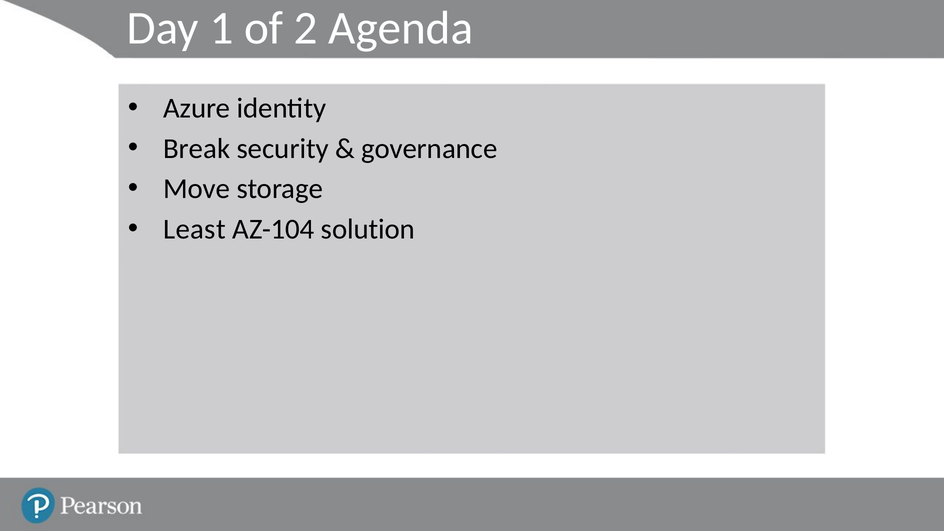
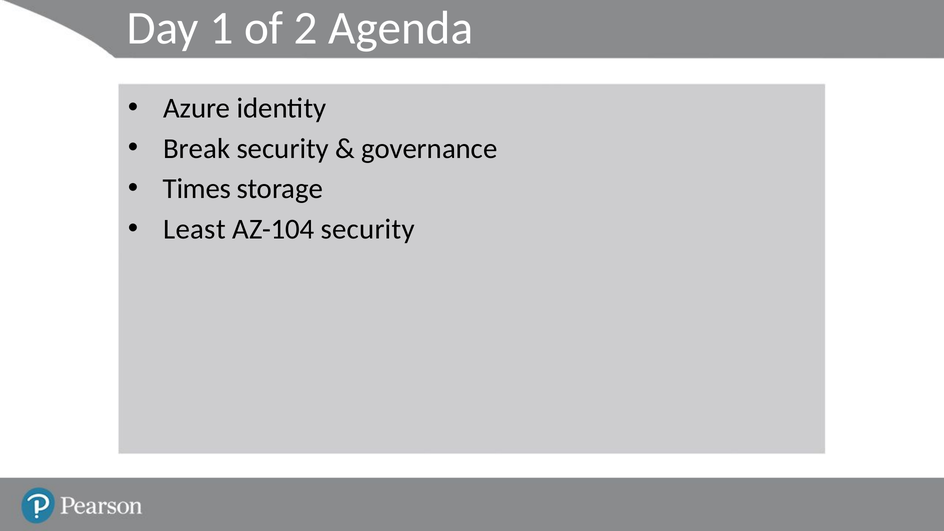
Move: Move -> Times (197, 189)
AZ-104 solution: solution -> security (368, 229)
